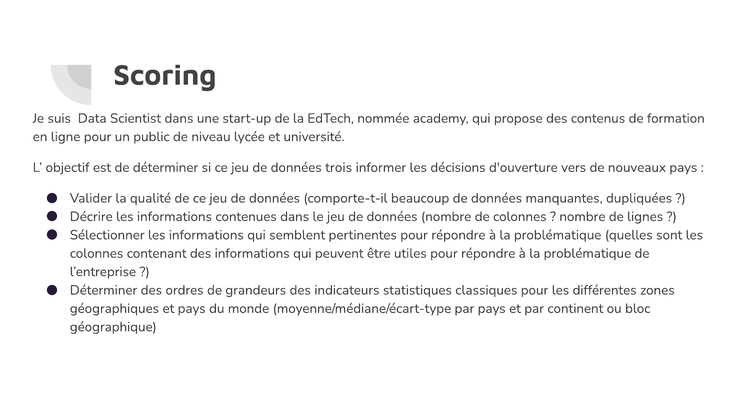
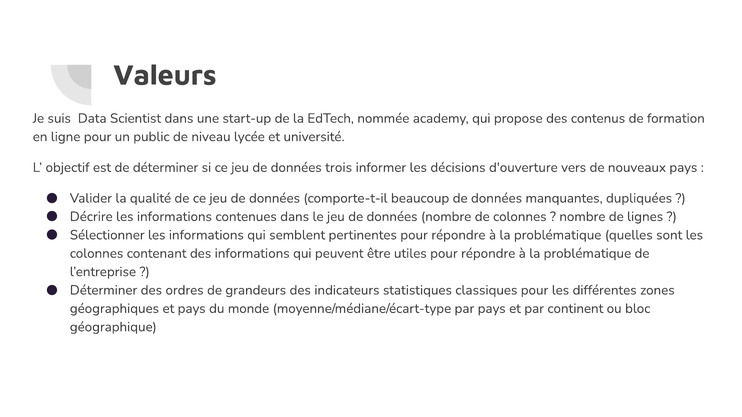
Scoring: Scoring -> Valeurs (165, 75)
